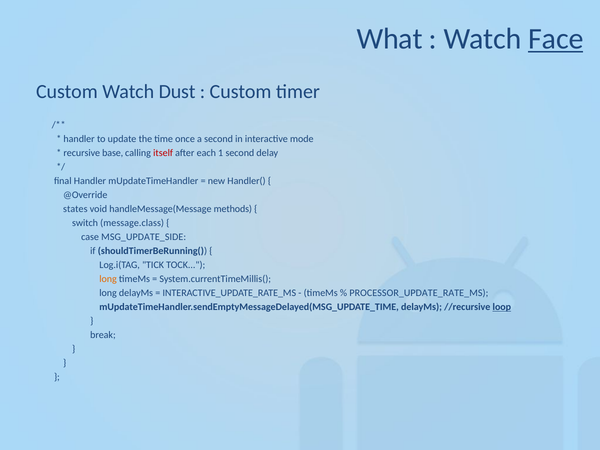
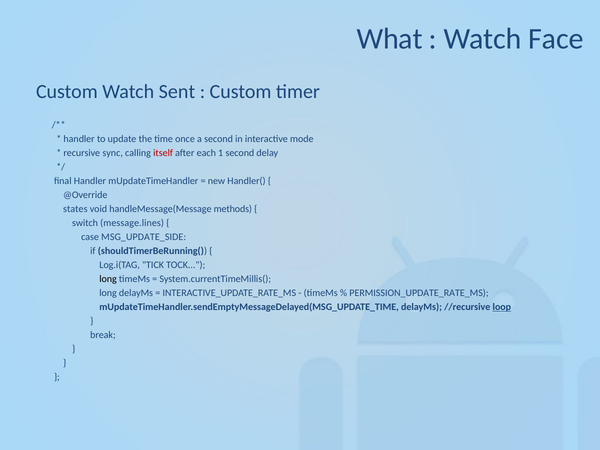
Face underline: present -> none (556, 39)
Dust: Dust -> Sent (177, 91)
base: base -> sync (113, 153)
message.class: message.class -> message.lines (132, 223)
long colour: orange -> black (108, 279)
PROCESSOR_UPDATE_RATE_MS: PROCESSOR_UPDATE_RATE_MS -> PERMISSION_UPDATE_RATE_MS (419, 293)
